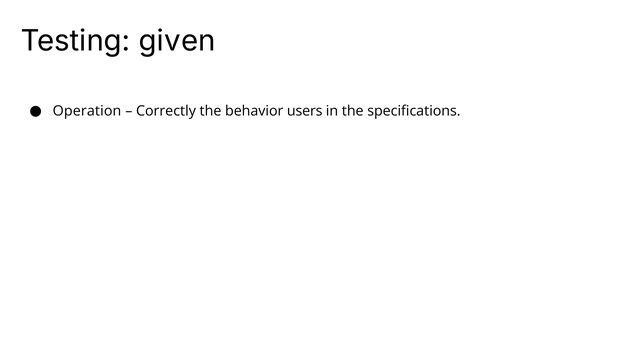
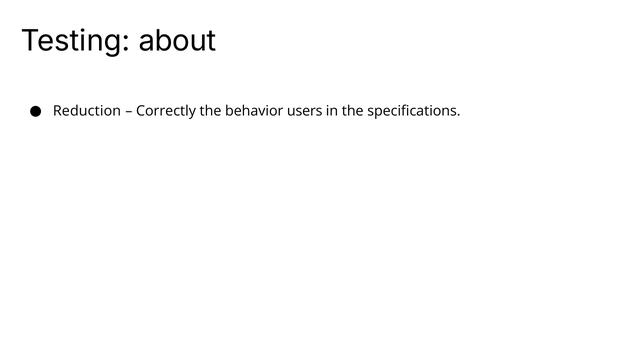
given: given -> about (178, 41)
Operation: Operation -> Reduction (87, 111)
